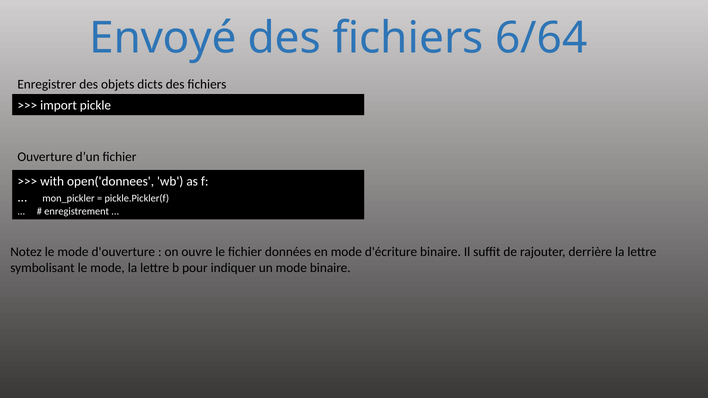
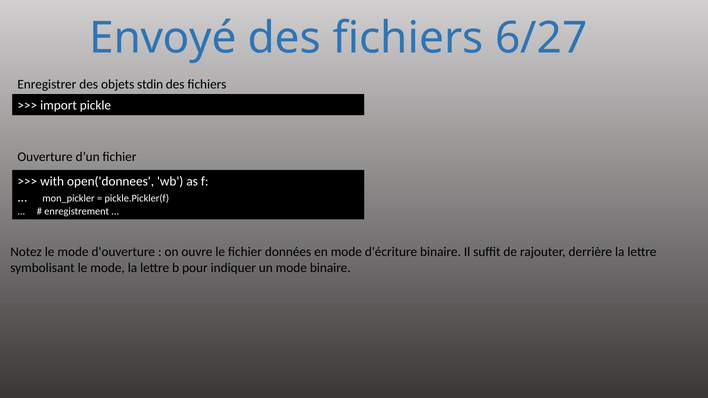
6/64: 6/64 -> 6/27 (541, 38)
dicts: dicts -> stdin (150, 84)
